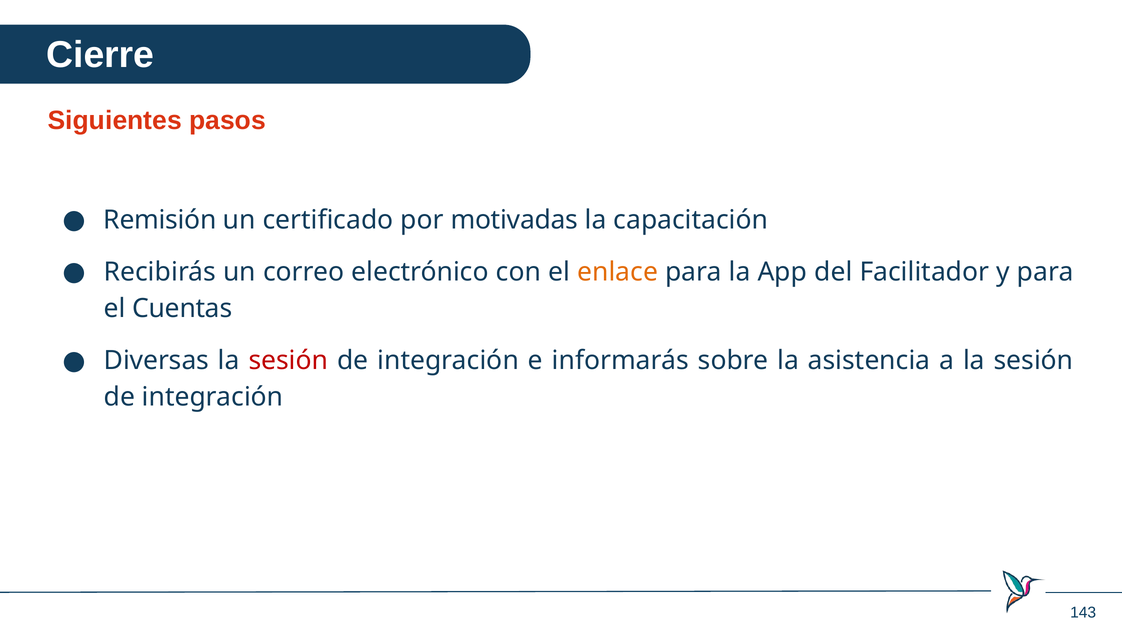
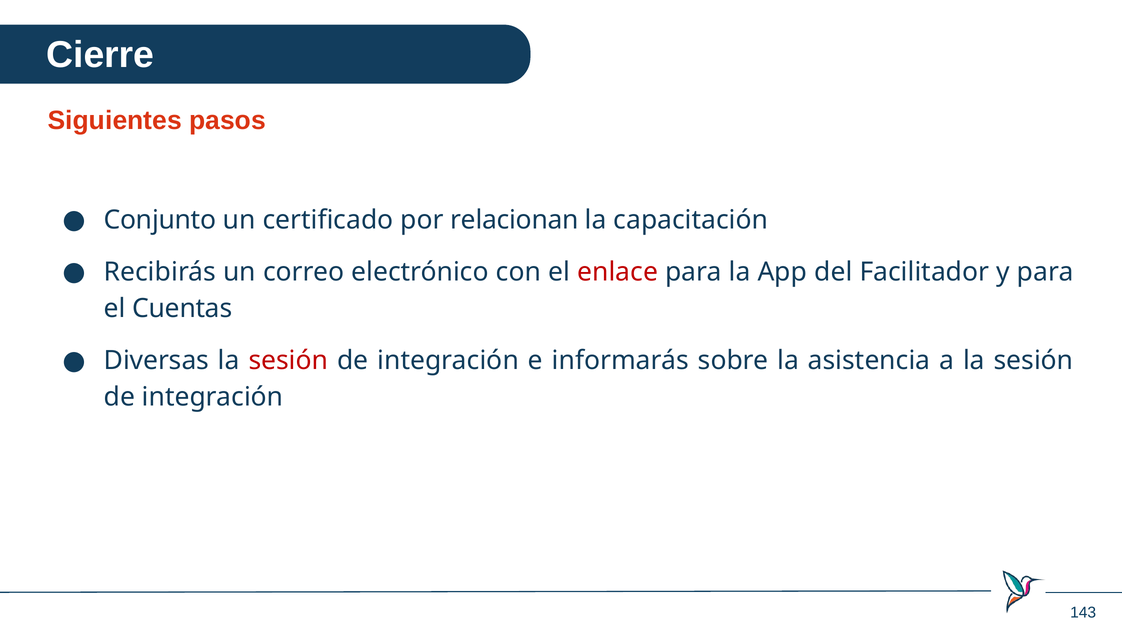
Remisión: Remisión -> Conjunto (160, 220)
motivadas: motivadas -> relacionan (514, 220)
enlace colour: orange -> red (618, 272)
